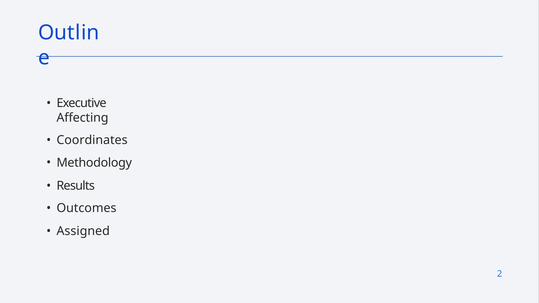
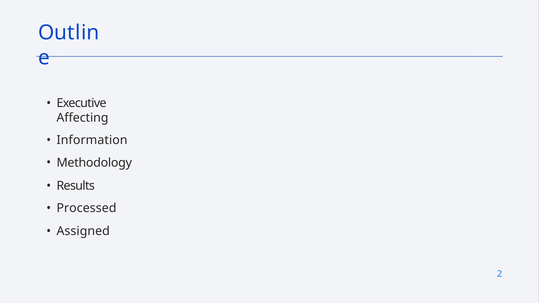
Coordinates: Coordinates -> Information (92, 140)
Outcomes: Outcomes -> Processed (86, 208)
